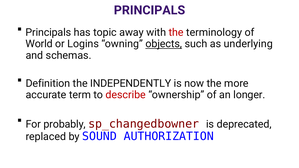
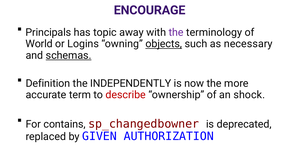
PRINCIPALS: PRINCIPALS -> ENCOURAGE (150, 10)
the colour: red -> purple (176, 33)
underlying: underlying -> necessary (248, 44)
schemas underline: none -> present (69, 55)
longer: longer -> shock (249, 95)
probably: probably -> contains (65, 124)
SOUND: SOUND -> GIVEN (100, 136)
